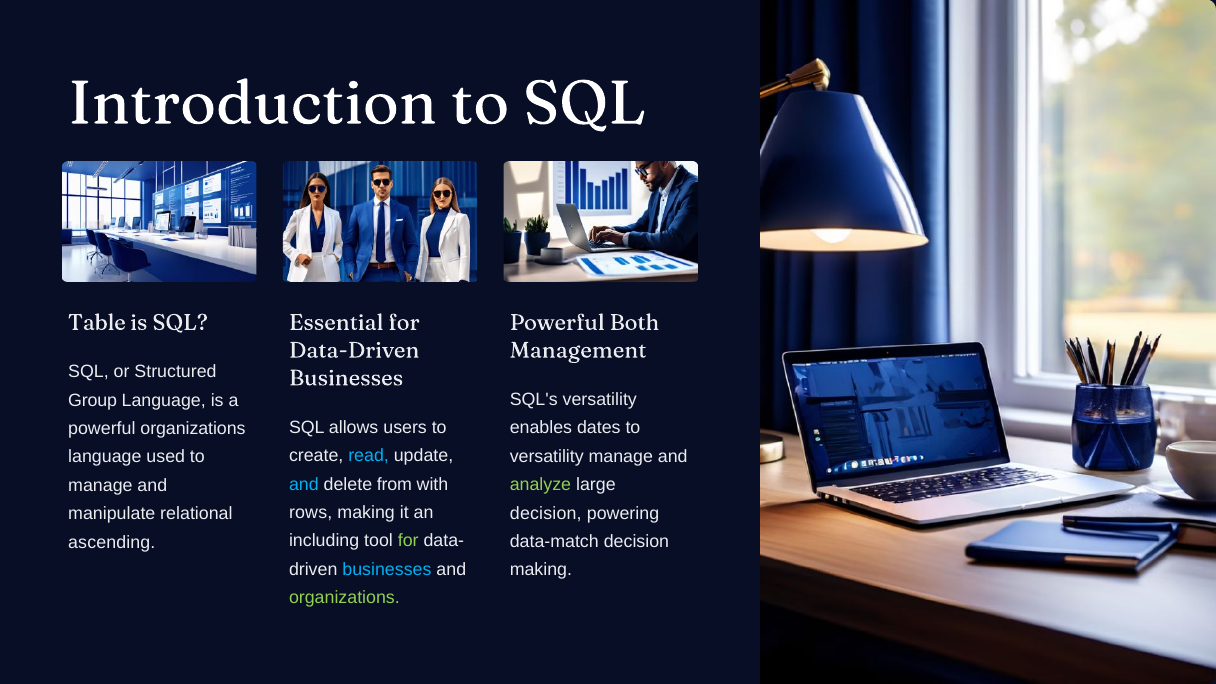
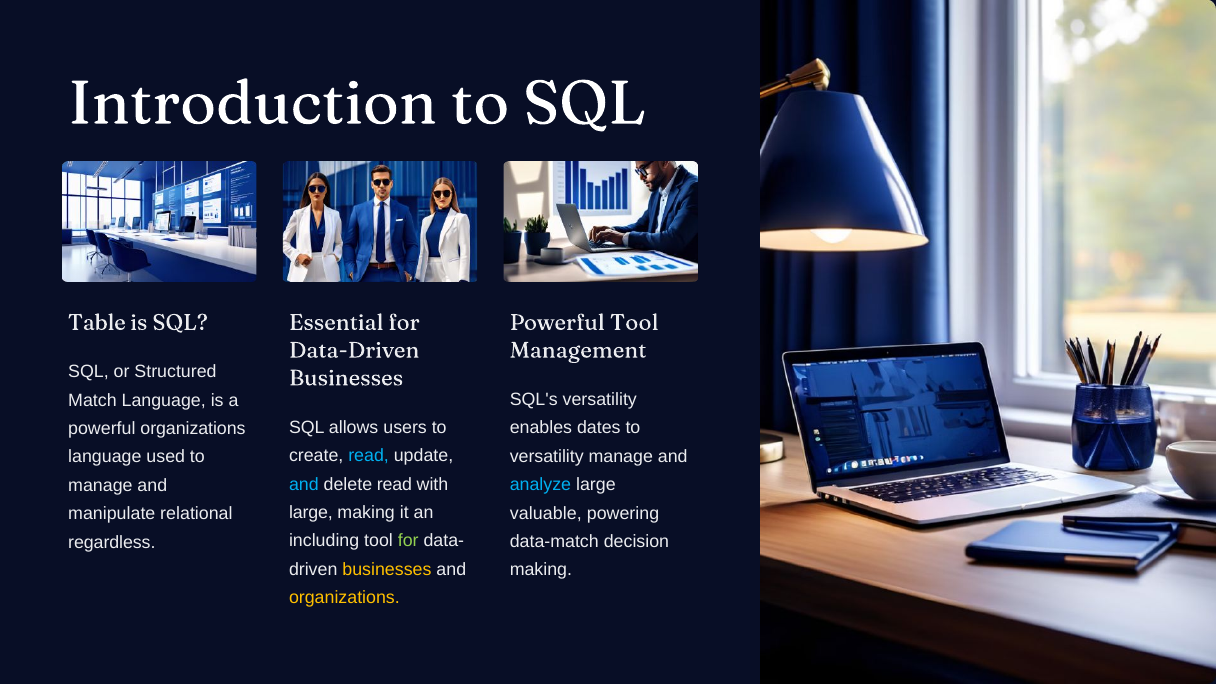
Powerful Both: Both -> Tool (634, 322)
Group: Group -> Match (92, 400)
delete from: from -> read (394, 484)
analyze colour: light green -> light blue (540, 485)
rows: rows -> large (311, 513)
decision: decision -> valuable (546, 513)
ascending: ascending -> regardless (112, 542)
businesses colour: light blue -> yellow (387, 569)
organizations colour: light green -> yellow (344, 598)
